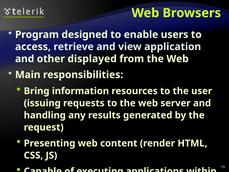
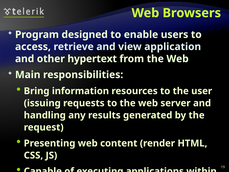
displayed: displayed -> hypertext (92, 59)
